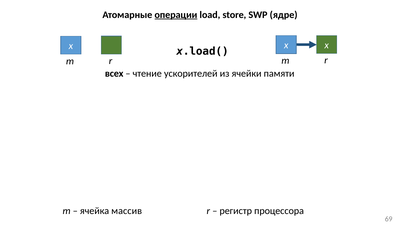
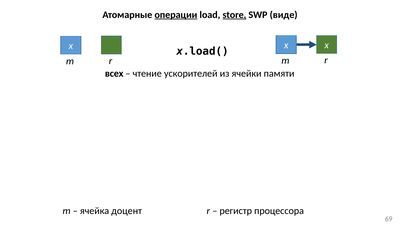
store underline: none -> present (234, 15)
ядре: ядре -> виде (284, 15)
массив: массив -> доцент (127, 211)
